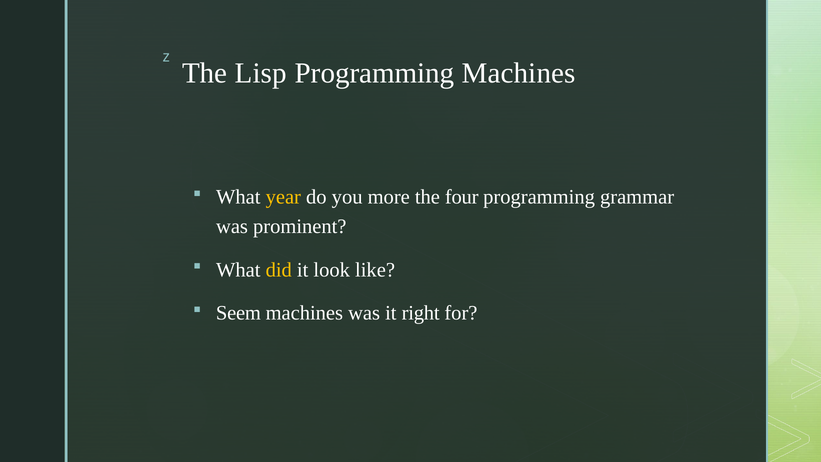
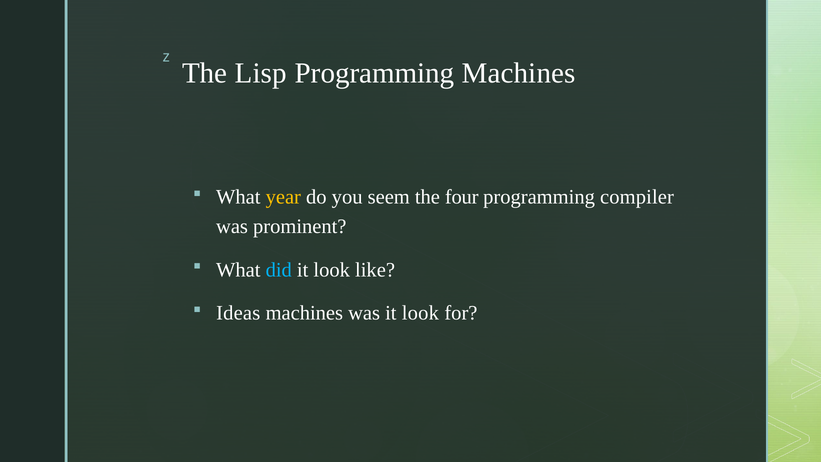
more: more -> seem (389, 197)
grammar: grammar -> compiler (637, 197)
did colour: yellow -> light blue (279, 270)
Seem: Seem -> Ideas (238, 313)
was it right: right -> look (420, 313)
